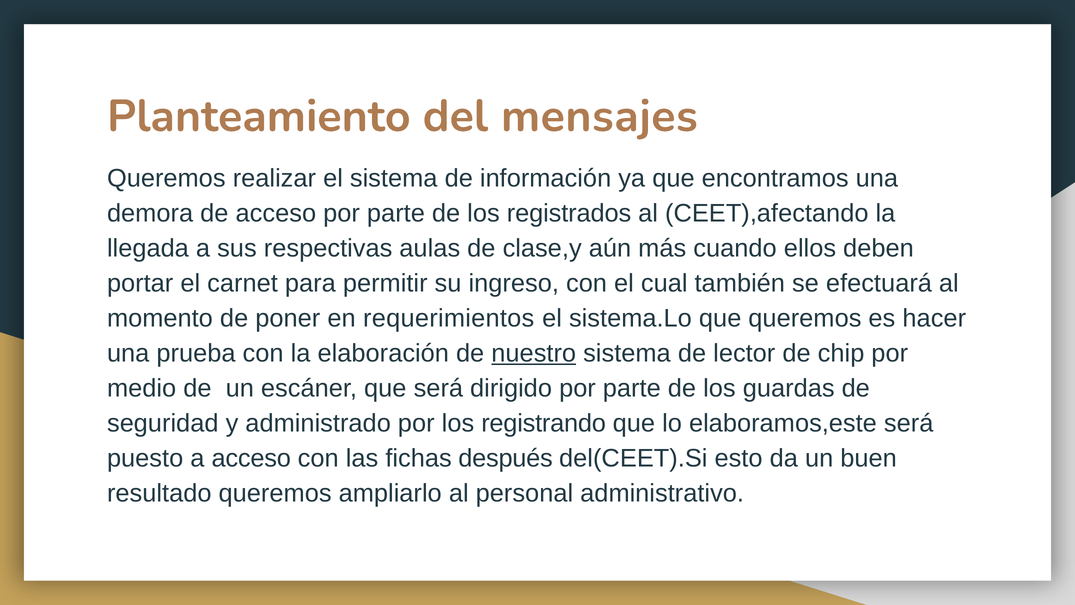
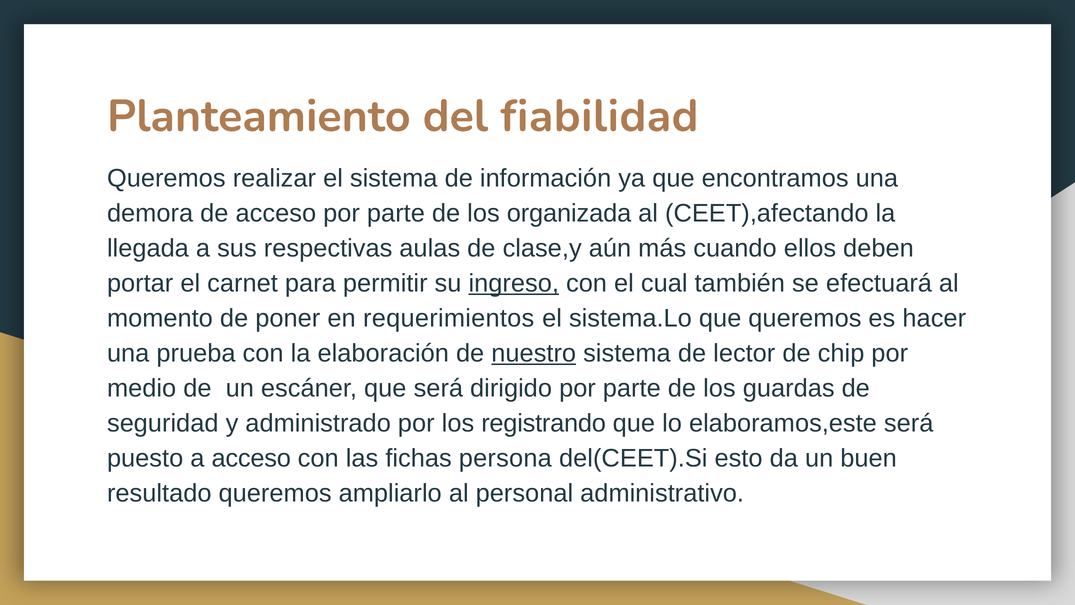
mensajes: mensajes -> fiabilidad (599, 116)
registrados: registrados -> organizada (569, 213)
ingreso underline: none -> present (514, 283)
después: después -> persona (505, 458)
